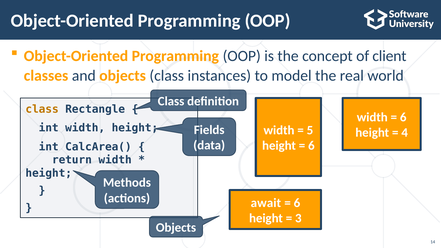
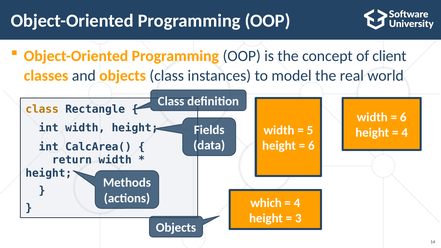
await: await -> which (266, 203)
6: 6 -> 4 (297, 203)
